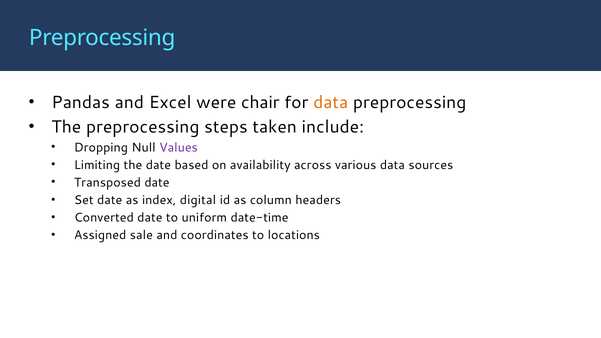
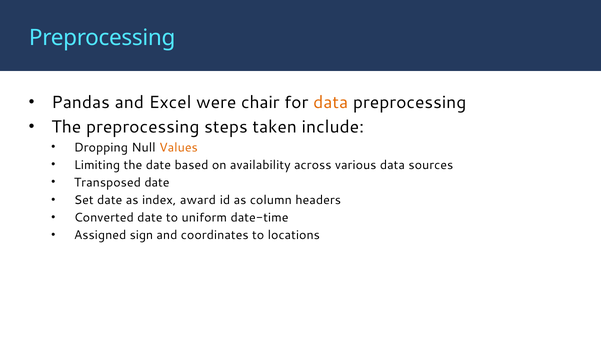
Values colour: purple -> orange (178, 147)
digital: digital -> award (198, 200)
sale: sale -> sign (141, 235)
